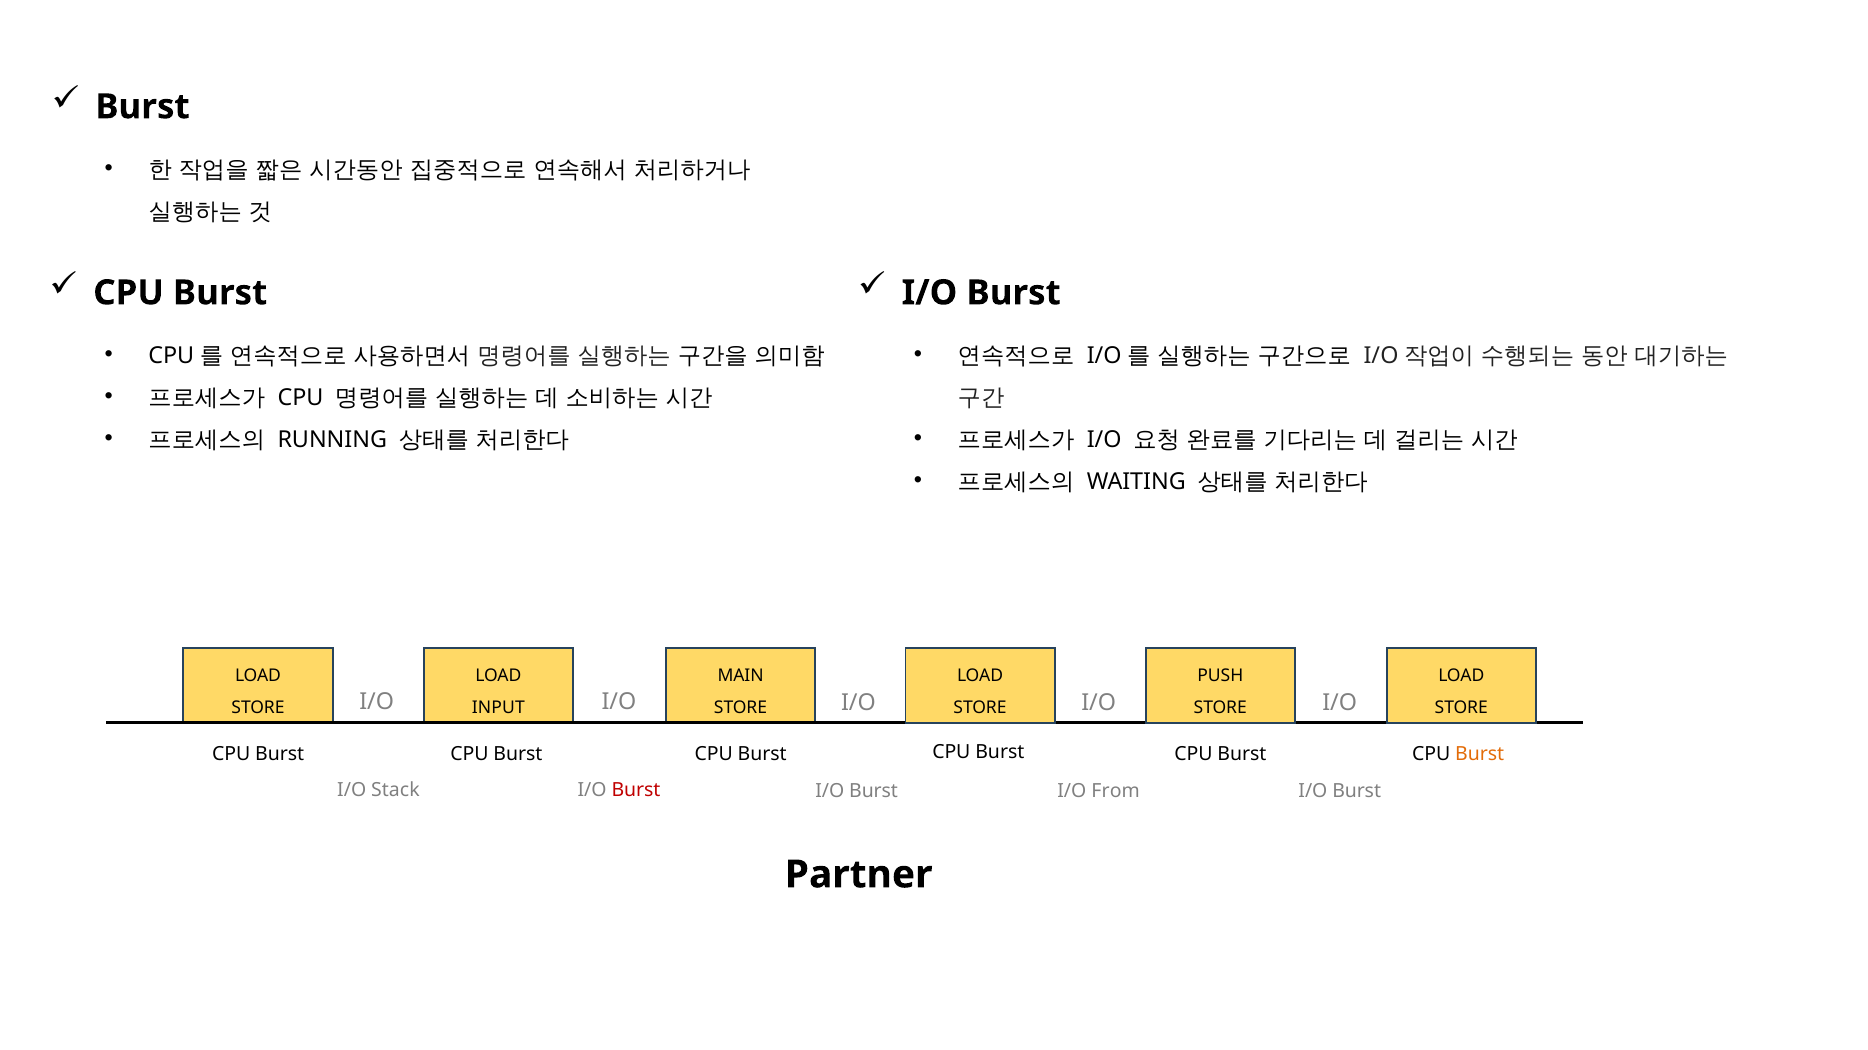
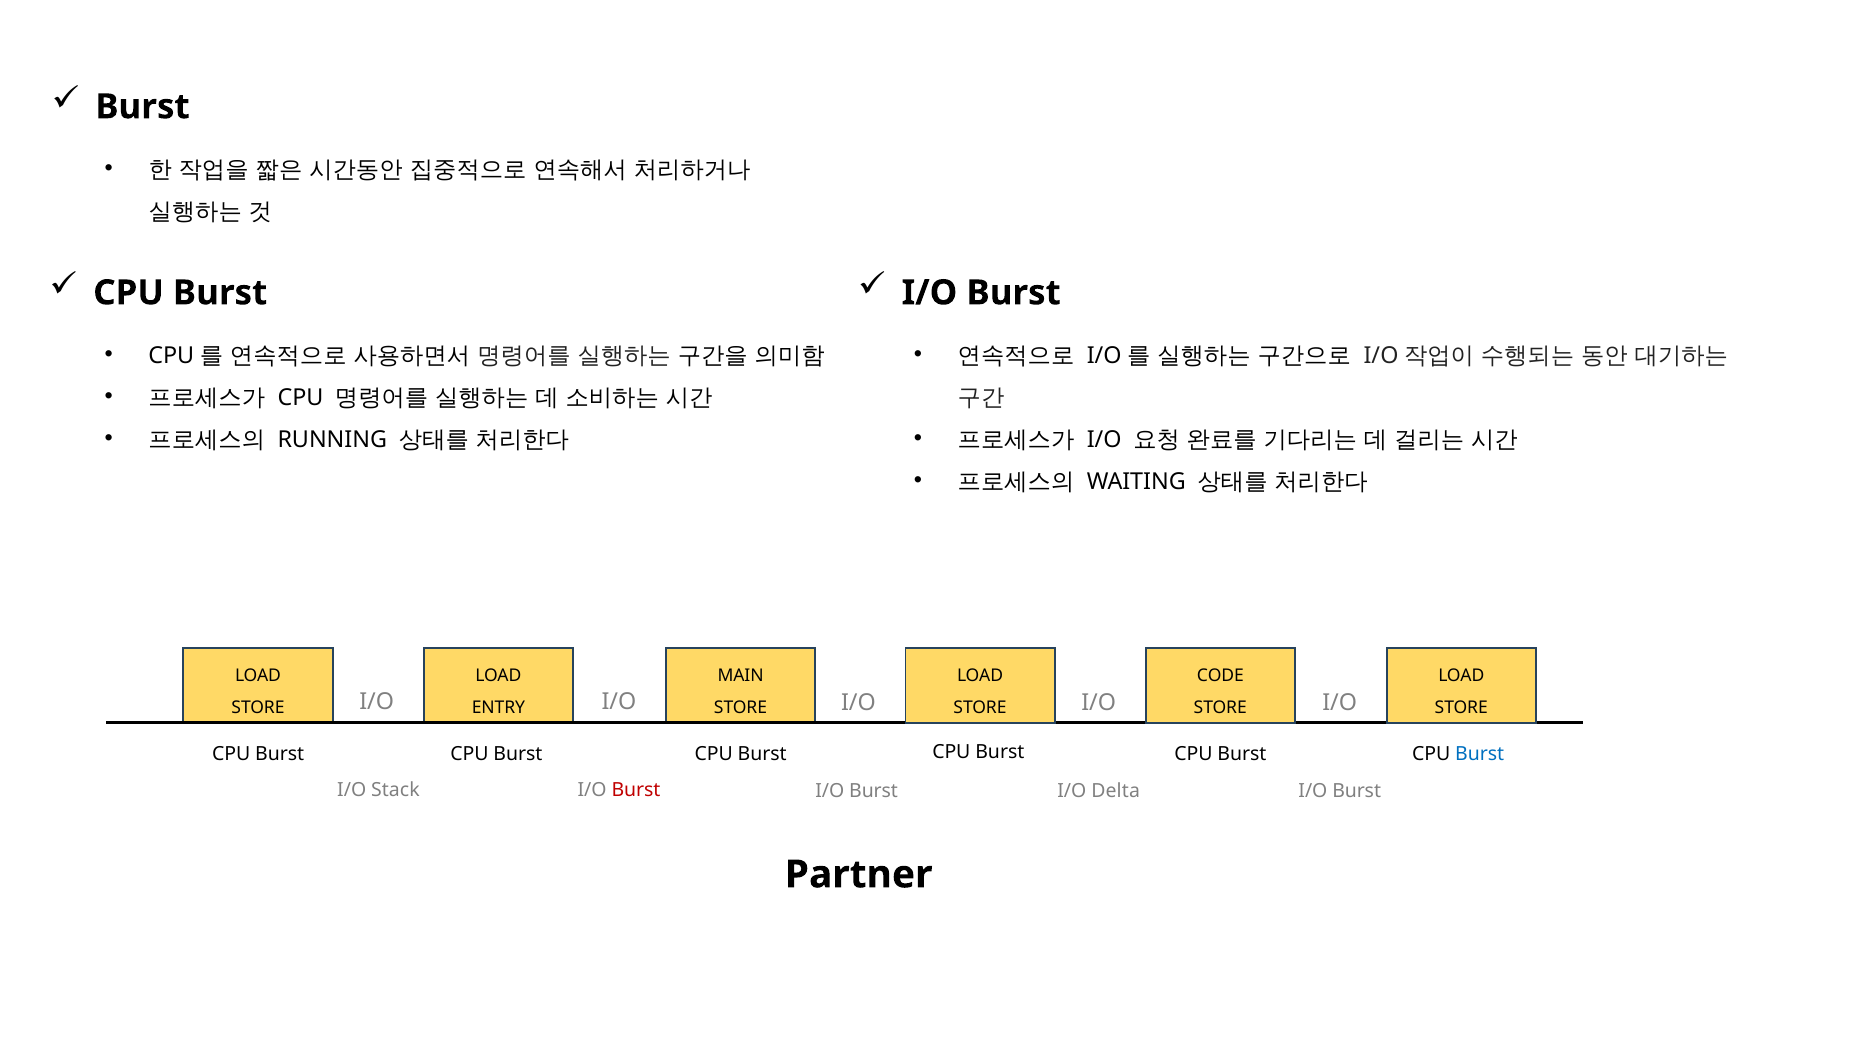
PUSH: PUSH -> CODE (1220, 676)
INPUT: INPUT -> ENTRY (498, 708)
Burst colour: orange -> blue (1480, 754)
From: From -> Delta (1116, 792)
